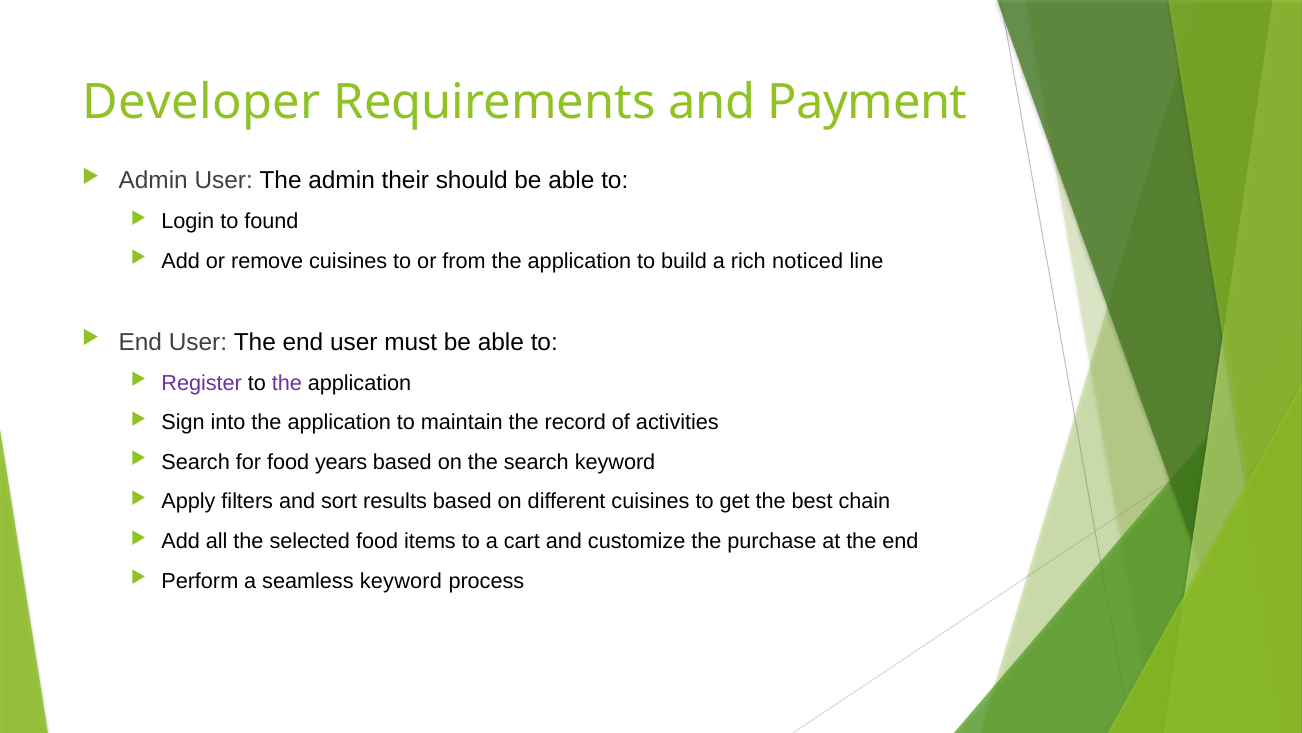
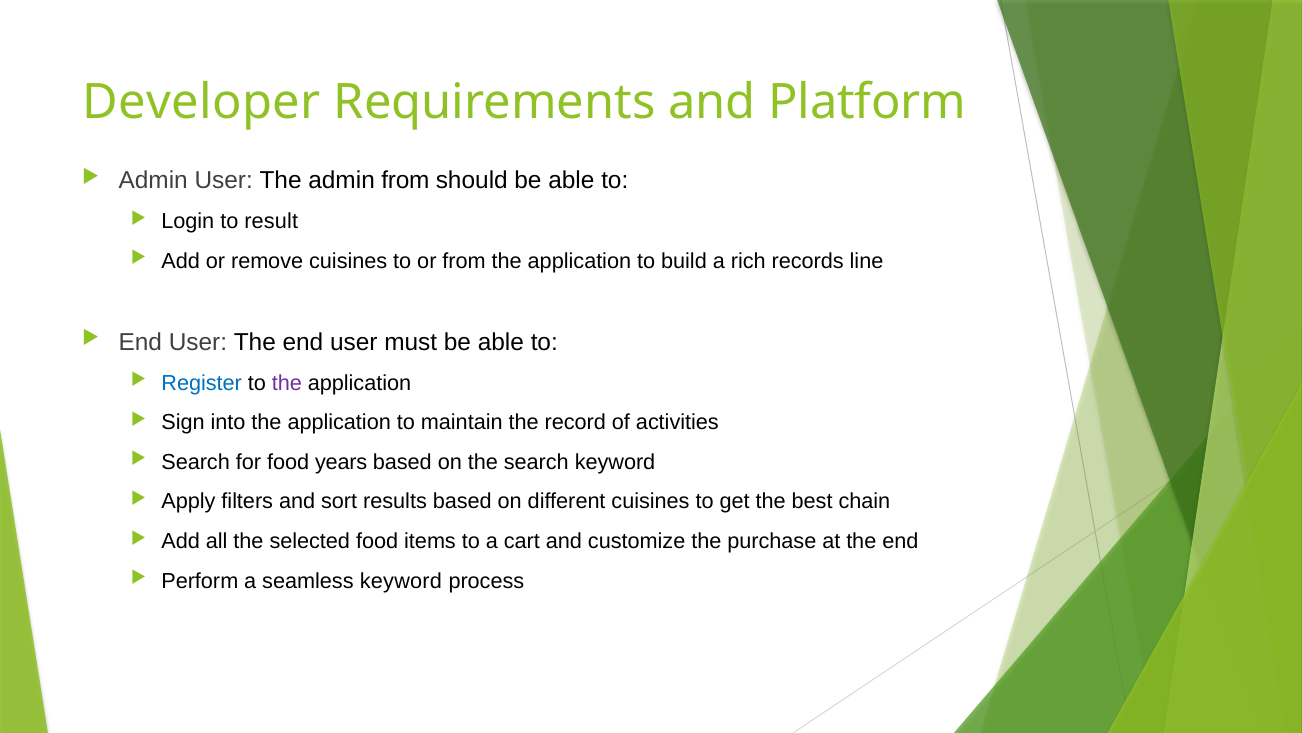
Payment: Payment -> Platform (867, 103)
admin their: their -> from (405, 180)
found: found -> result (271, 221)
noticed: noticed -> records (808, 261)
Register colour: purple -> blue (202, 383)
